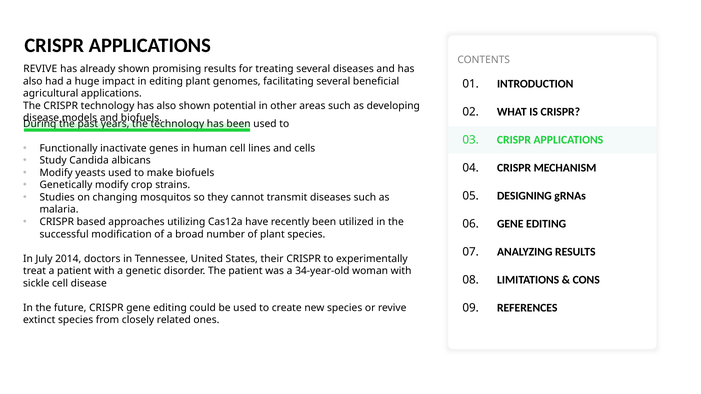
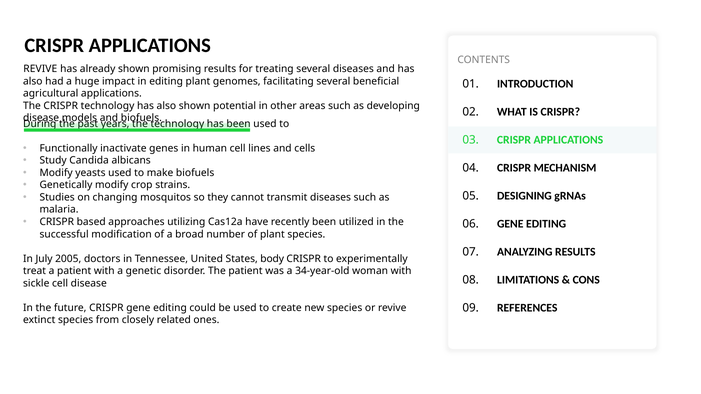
2014: 2014 -> 2005 (68, 259)
their: their -> body (272, 259)
